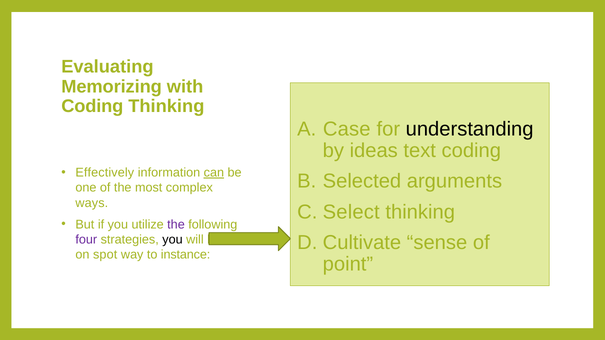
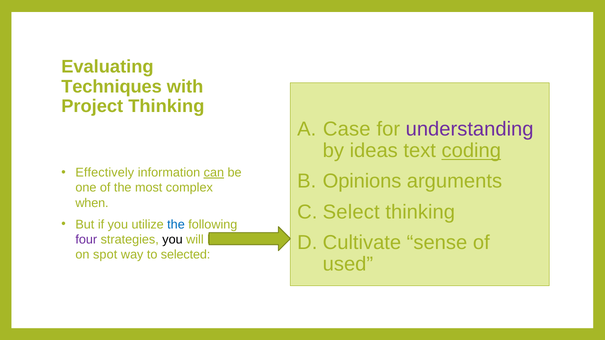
Memorizing: Memorizing -> Techniques (112, 87)
Coding: Coding -> Project (92, 106)
understanding colour: black -> purple (470, 129)
coding underline: none -> present (471, 151)
Selected: Selected -> Opinions (362, 181)
ways: ways -> when (92, 203)
the colour: purple -> blue (176, 225)
instance: instance -> selected (186, 255)
point: point -> used (348, 265)
